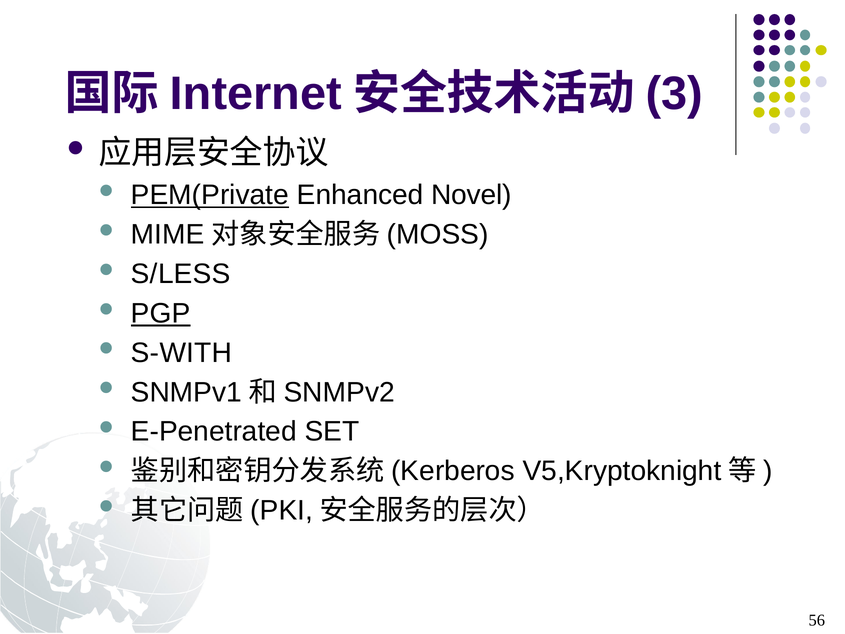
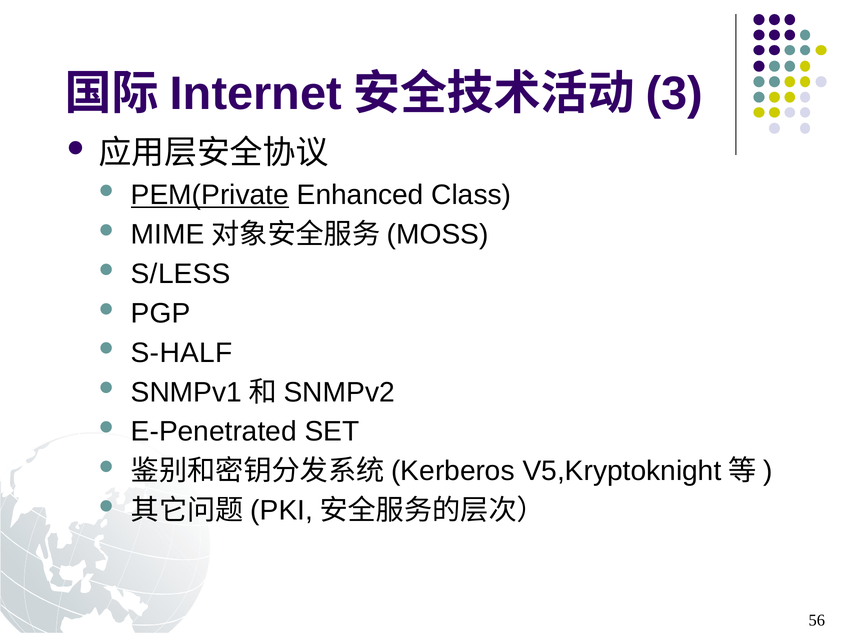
Novel: Novel -> Class (471, 195)
PGP underline: present -> none (161, 313)
S-WITH: S-WITH -> S-HALF (182, 353)
